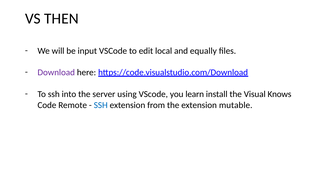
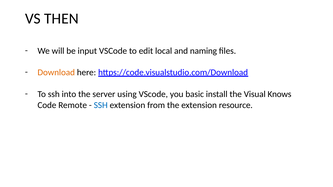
equally: equally -> naming (203, 51)
Download colour: purple -> orange (56, 73)
learn: learn -> basic (195, 94)
mutable: mutable -> resource (236, 105)
